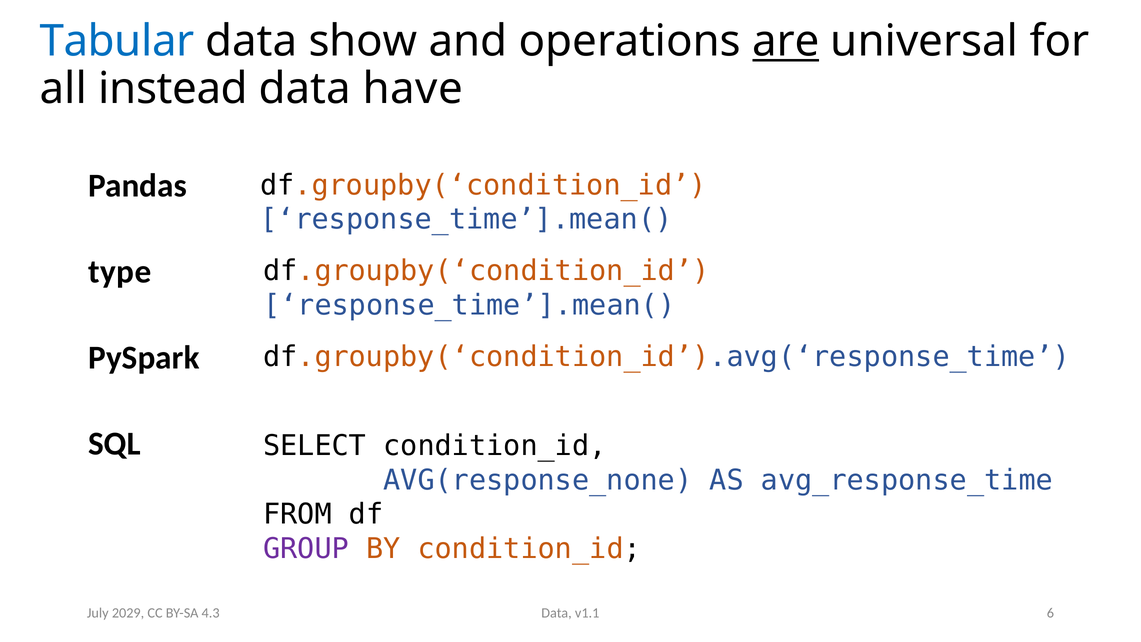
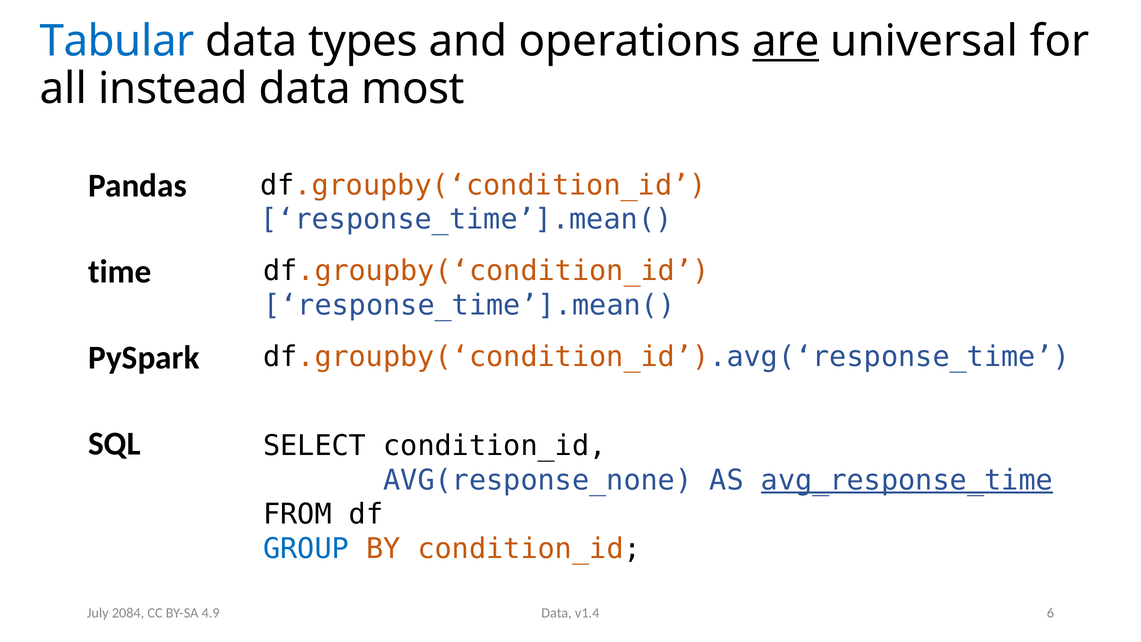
show: show -> types (363, 41)
have: have -> most (413, 89)
type: type -> time (120, 272)
avg_response_time underline: none -> present (907, 480)
GROUP colour: purple -> blue (306, 549)
v1.1: v1.1 -> v1.4 (587, 613)
2029: 2029 -> 2084 (128, 613)
4.3: 4.3 -> 4.9 (211, 613)
